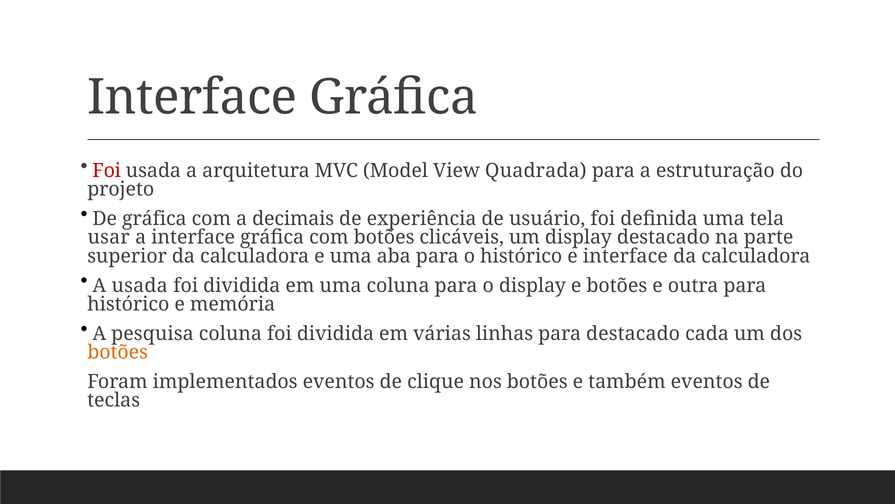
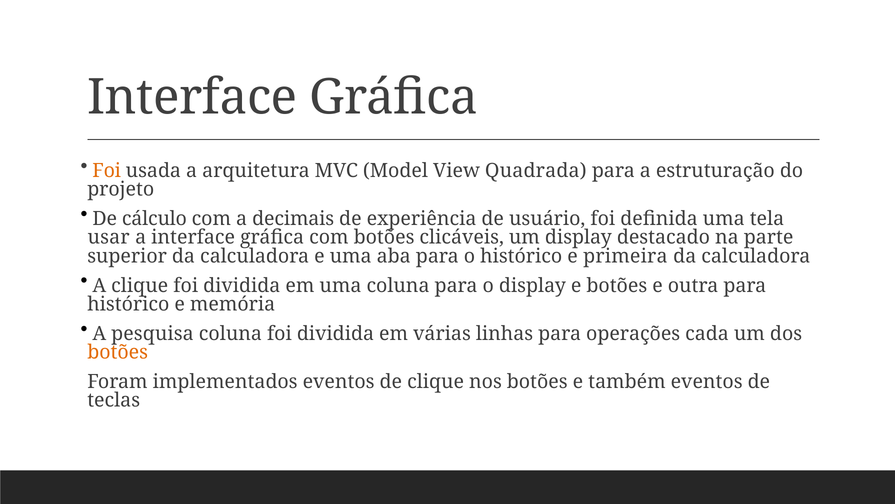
Foi colour: red -> orange (107, 170)
De gráfica: gráfica -> cálculo (154, 218)
e interface: interface -> primeira (625, 256)
A usada: usada -> clique (140, 285)
para destacado: destacado -> operações (633, 333)
